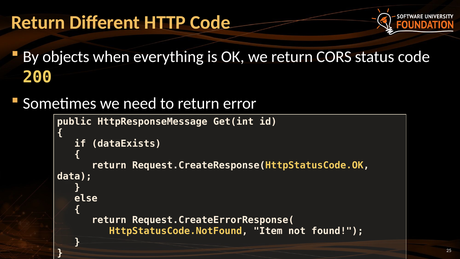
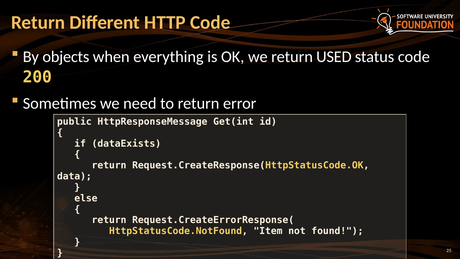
CORS: CORS -> USED (334, 57)
